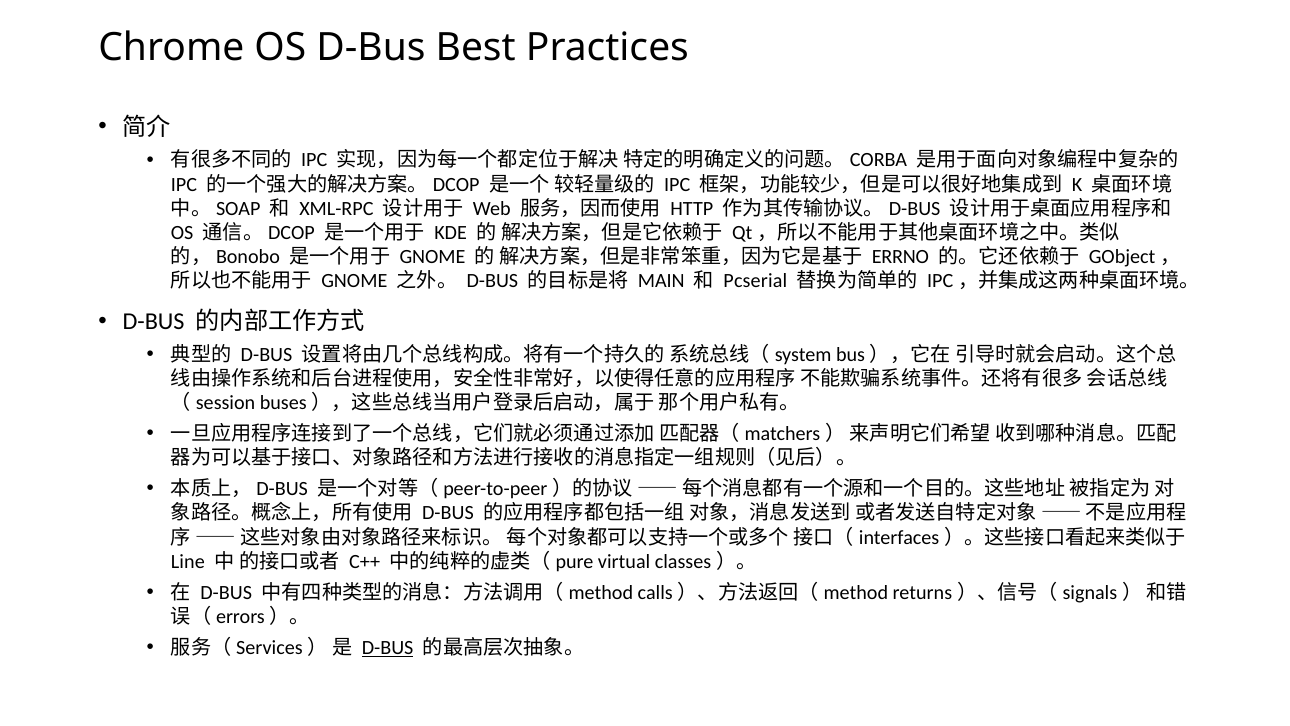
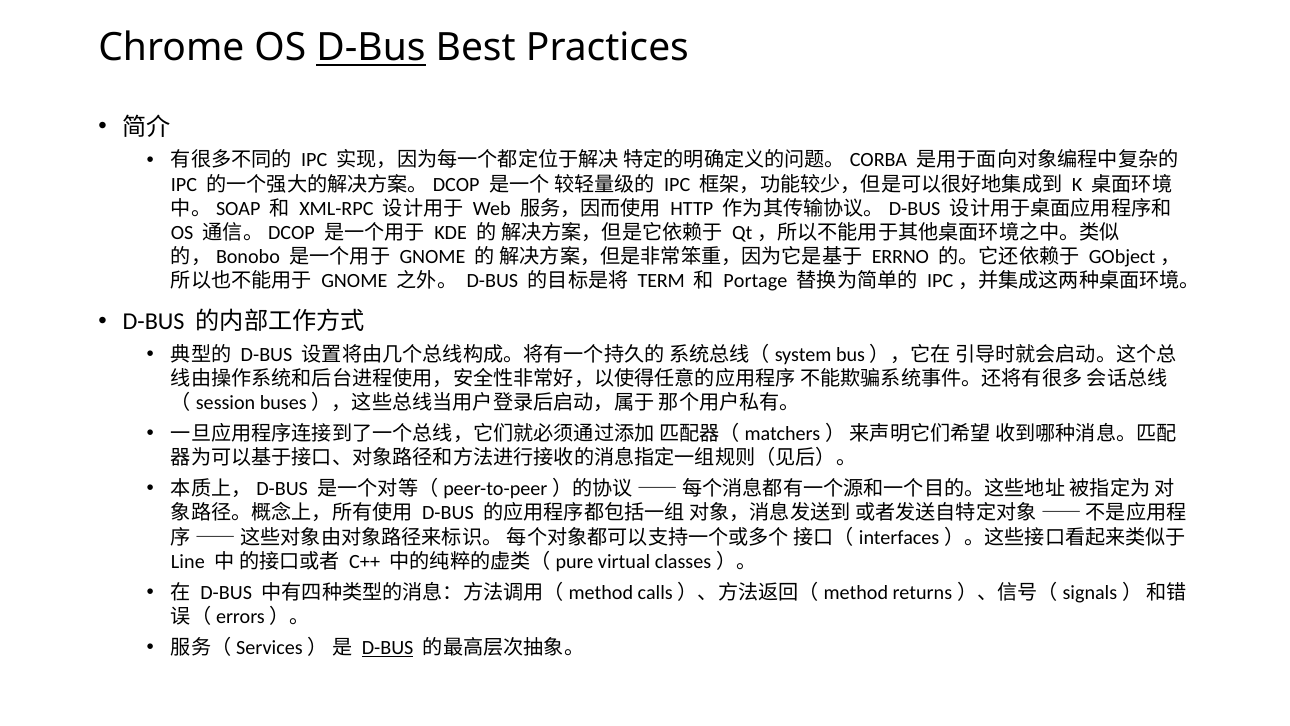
D-Bus underline: none -> present (371, 48)
MAIN: MAIN -> TERM (661, 281)
Pcserial: Pcserial -> Portage (755, 281)
